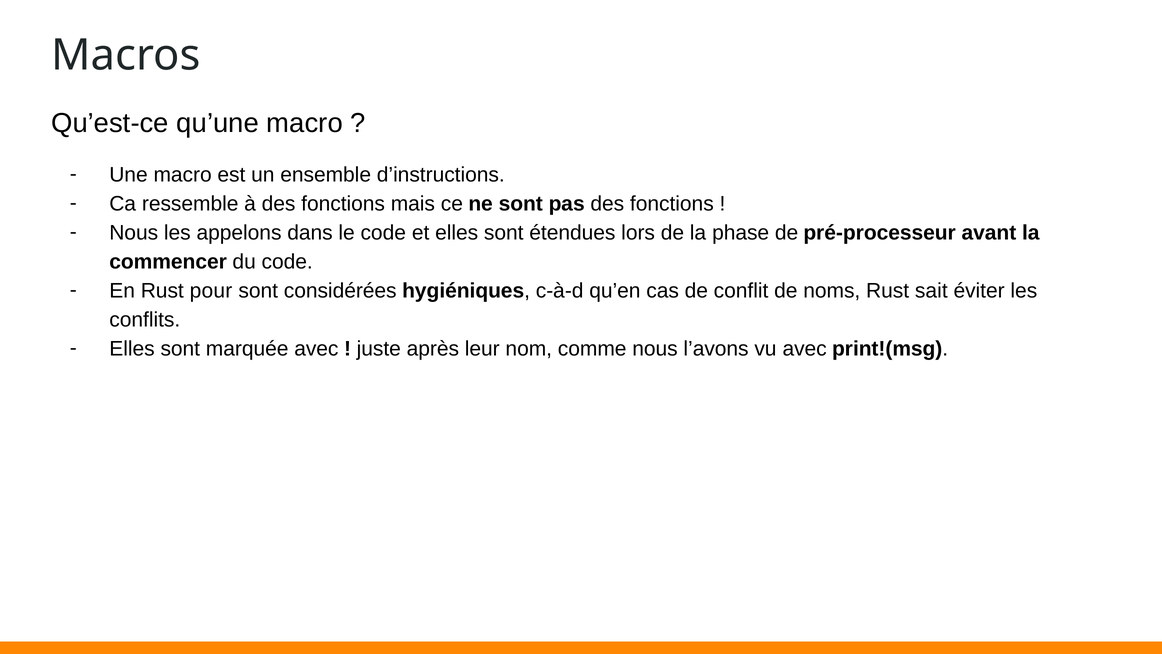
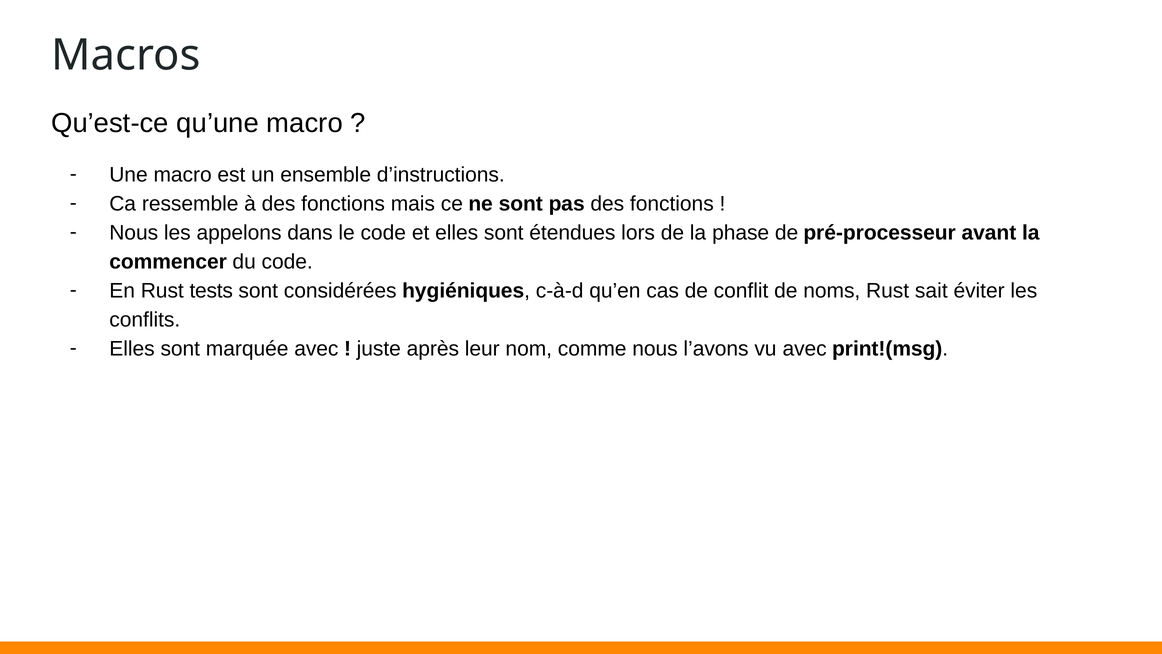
pour: pour -> tests (211, 291)
